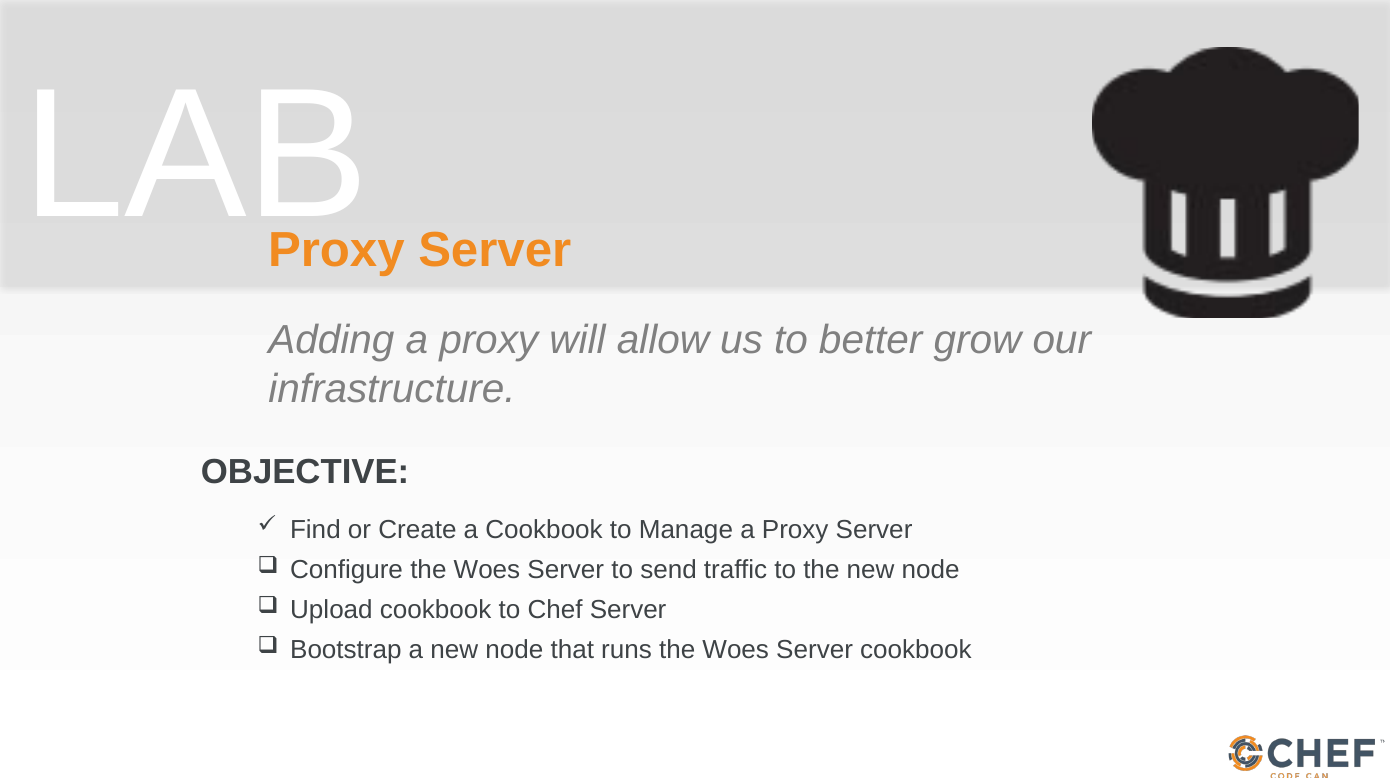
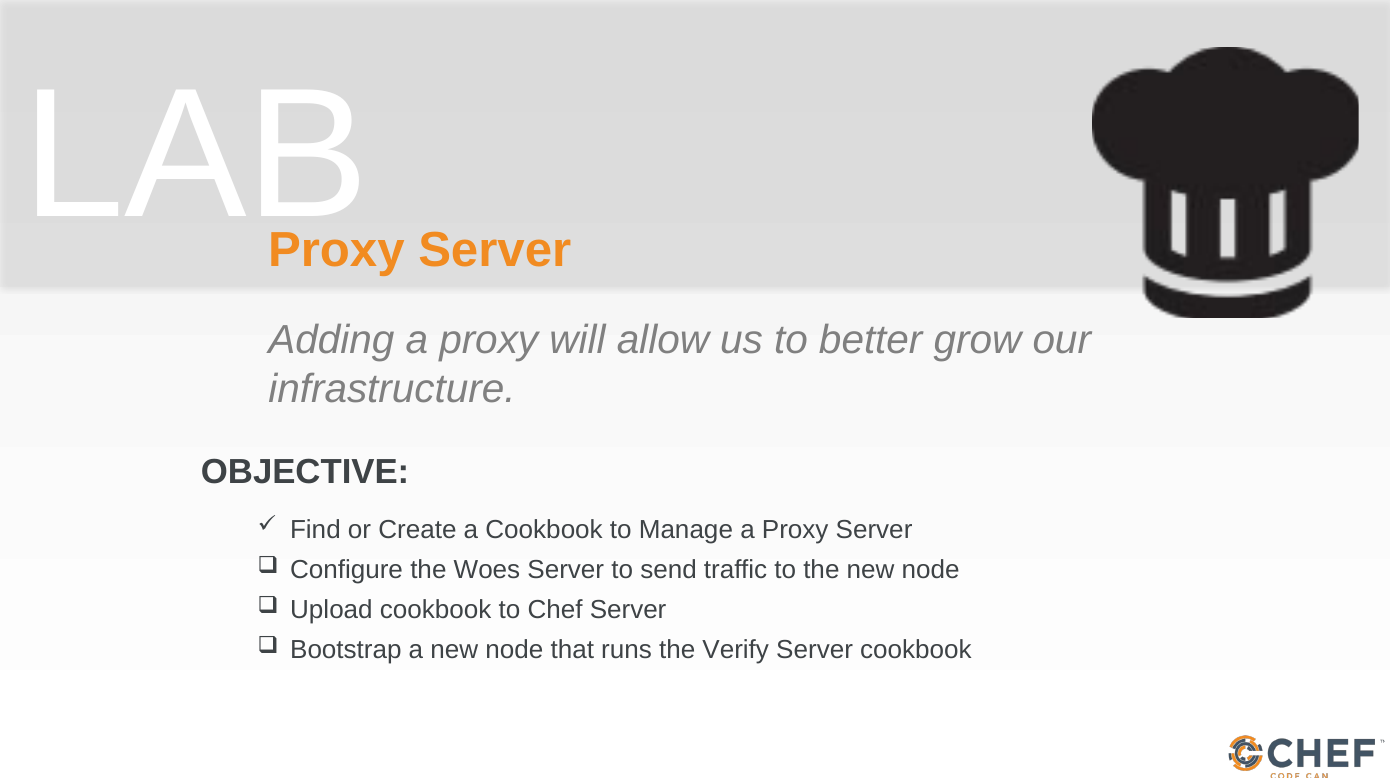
runs the Woes: Woes -> Verify (736, 650)
